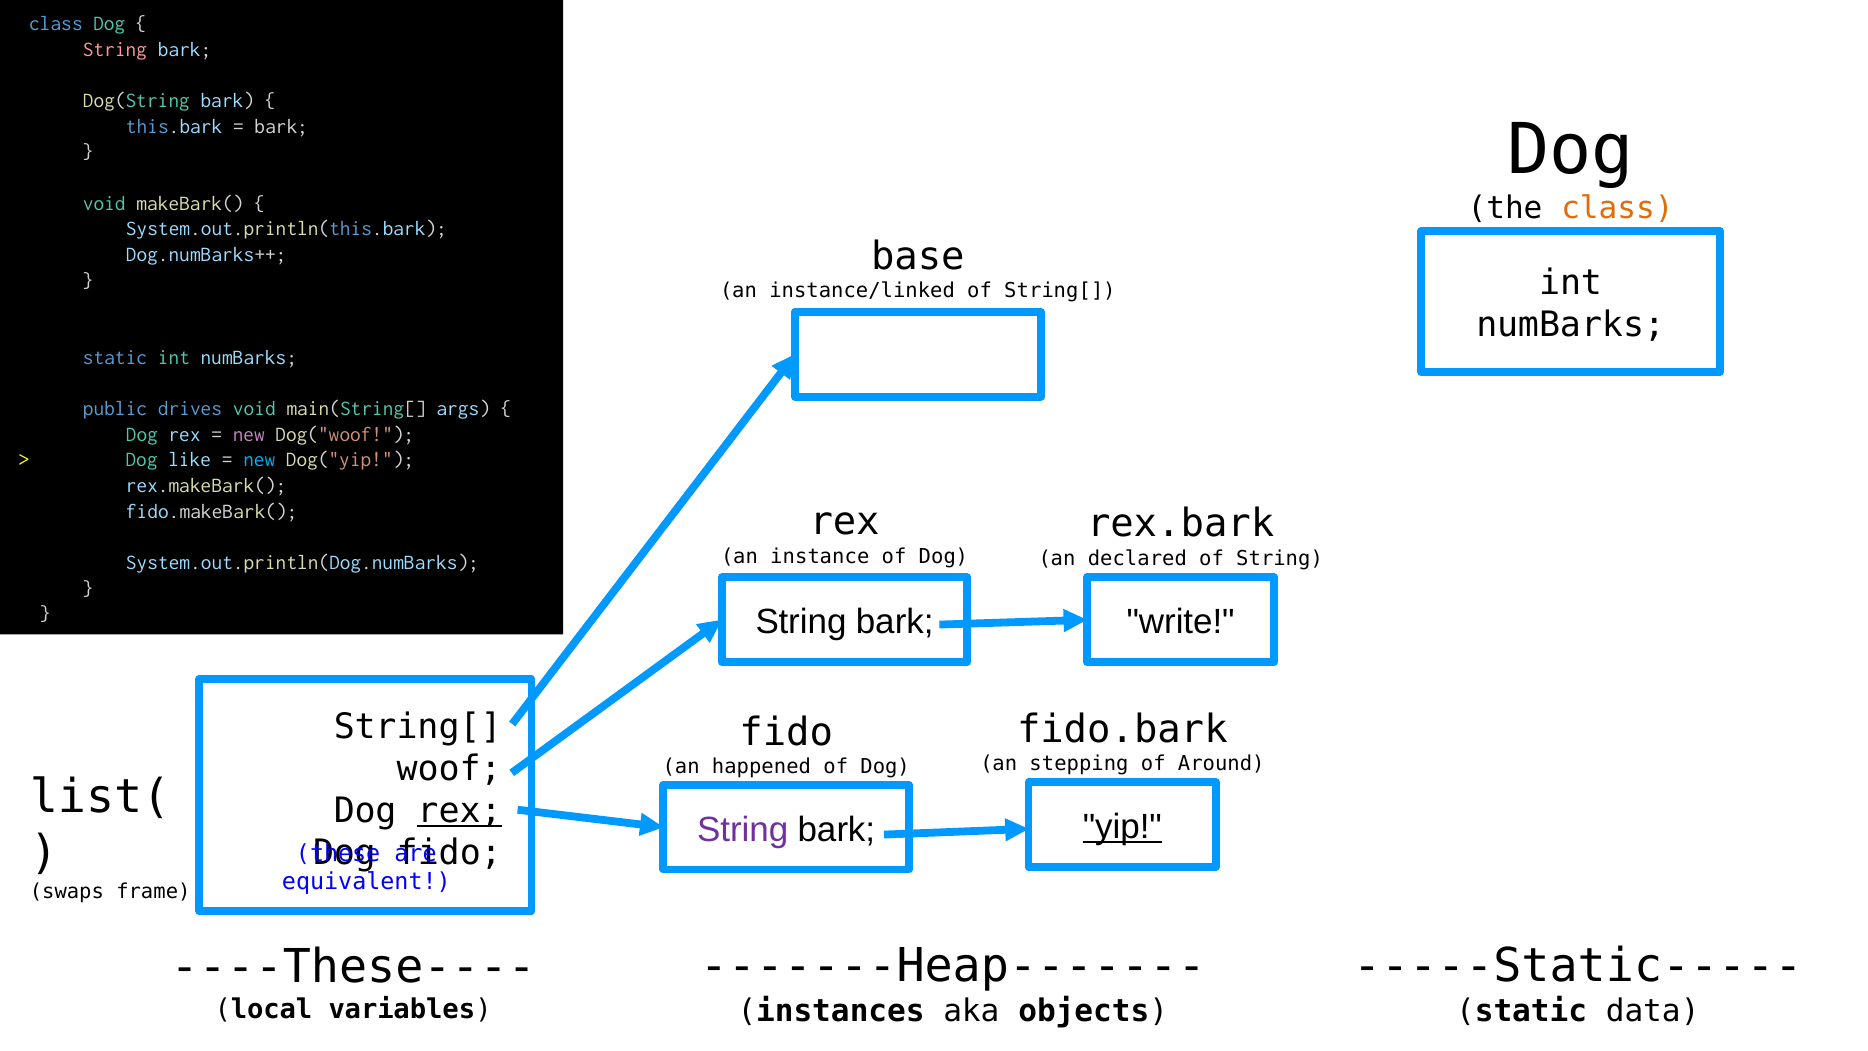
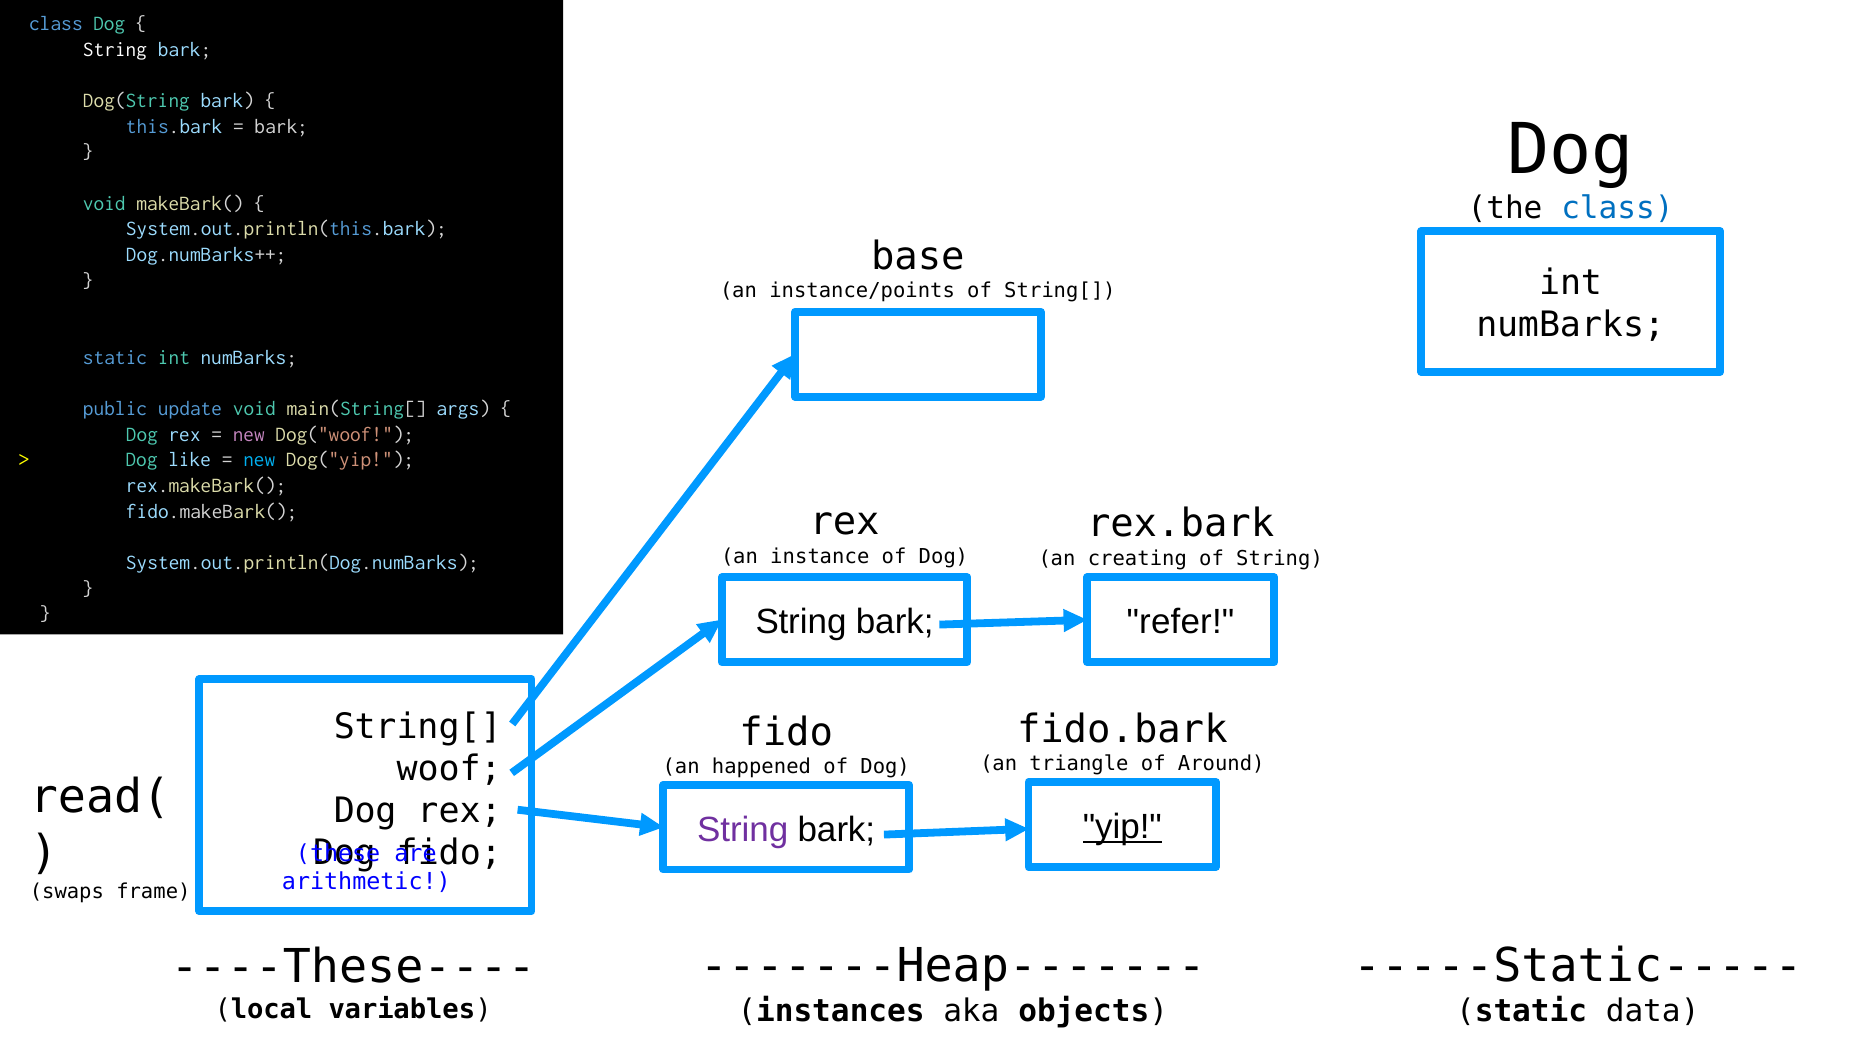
String colour: pink -> white (115, 49)
class colour: orange -> blue (1617, 208)
instance/linked: instance/linked -> instance/points (862, 291)
drives: drives -> update (190, 409)
declared: declared -> creating (1137, 558)
write: write -> refer (1180, 622)
stepping: stepping -> triangle (1079, 764)
list(: list( -> read( (100, 797)
rex underline: present -> none (460, 811)
equivalent: equivalent -> arithmetic (366, 882)
